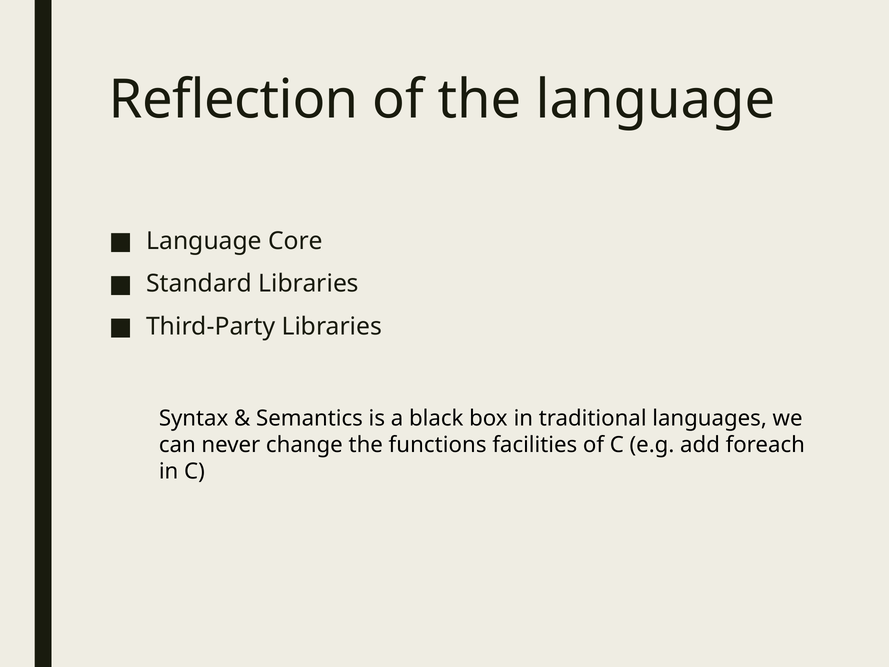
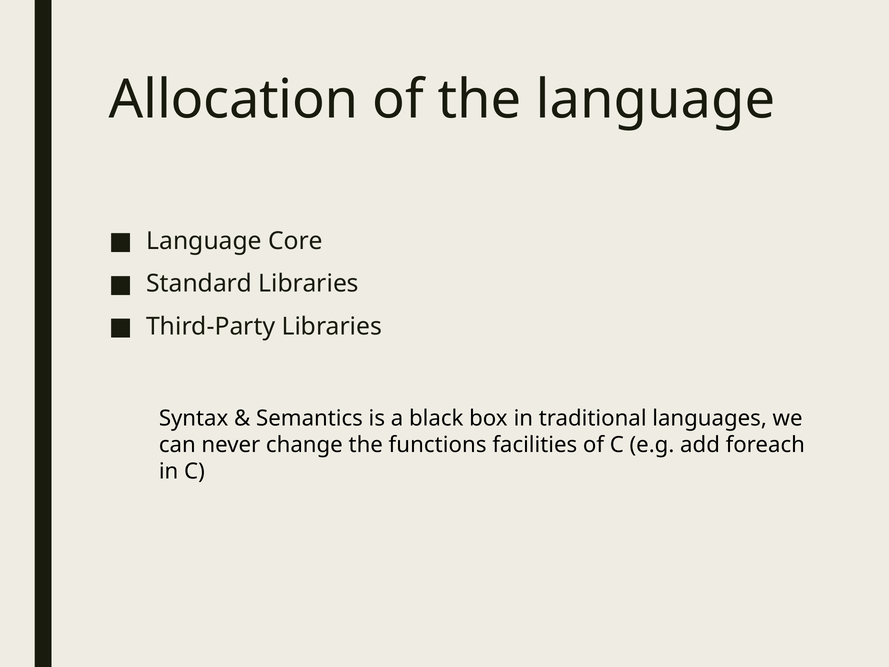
Reflection: Reflection -> Allocation (234, 100)
